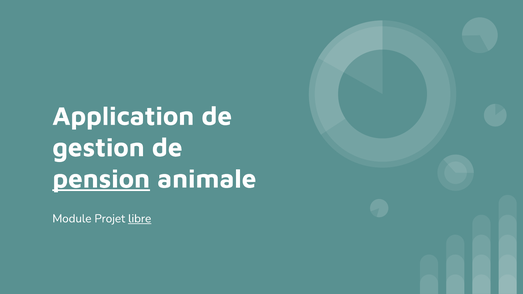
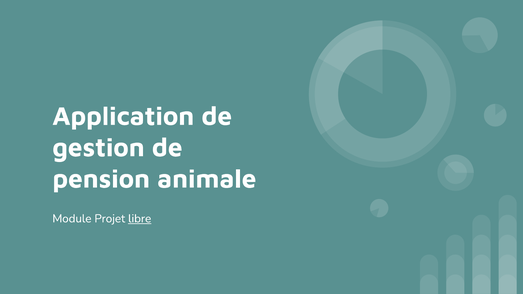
pension underline: present -> none (101, 179)
